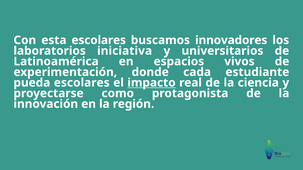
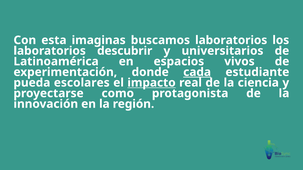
esta escolares: escolares -> imaginas (99, 40)
buscamos innovadores: innovadores -> laboratorios (231, 40)
iniciativa: iniciativa -> descubrir (125, 51)
cada underline: none -> present (197, 72)
